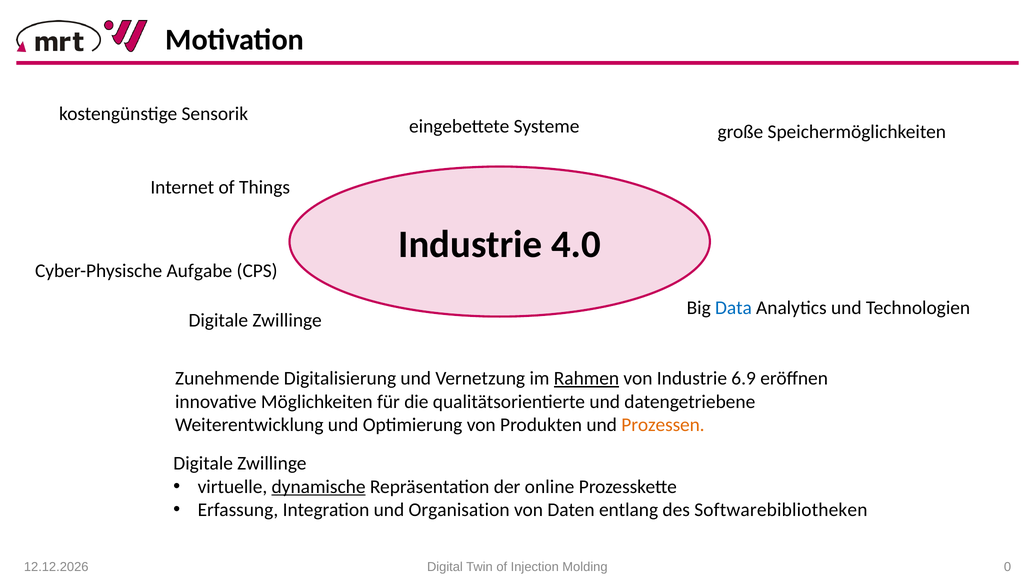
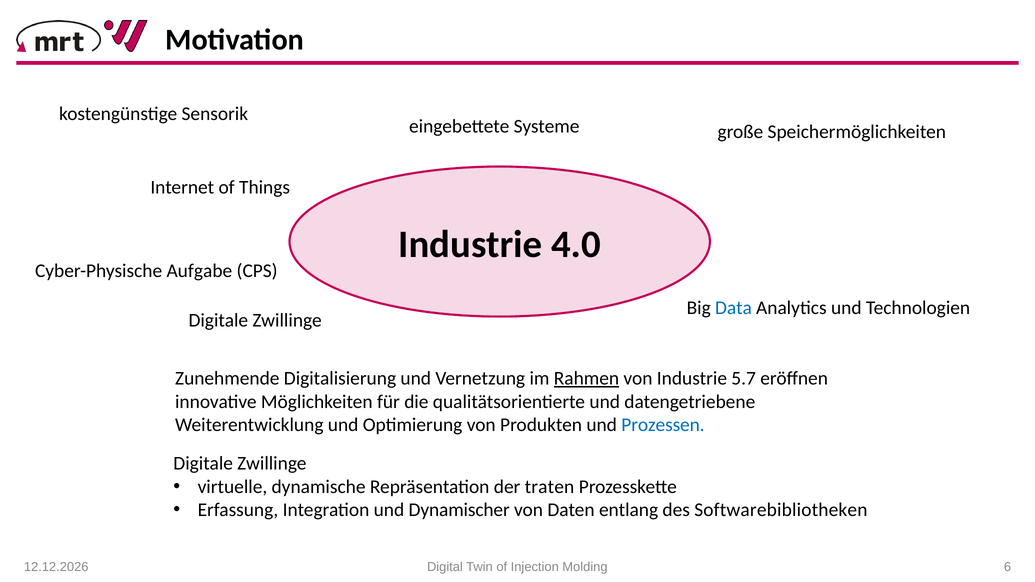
6.9: 6.9 -> 5.7 (744, 379)
Prozessen colour: orange -> blue (663, 425)
dynamische underline: present -> none (319, 487)
online: online -> traten (549, 487)
Organisation: Organisation -> Dynamischer (459, 510)
0: 0 -> 6 (1007, 567)
